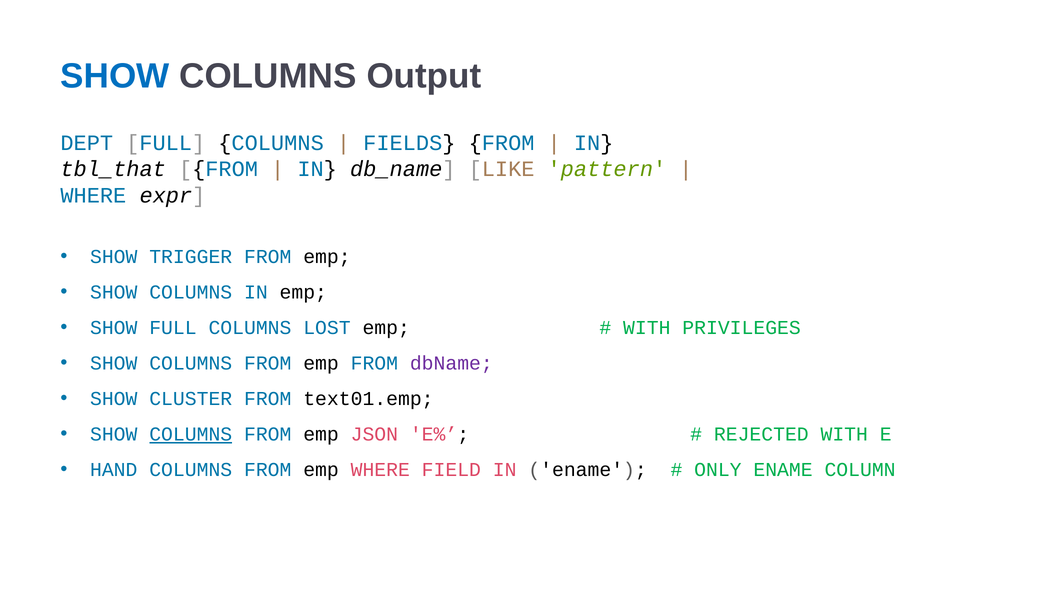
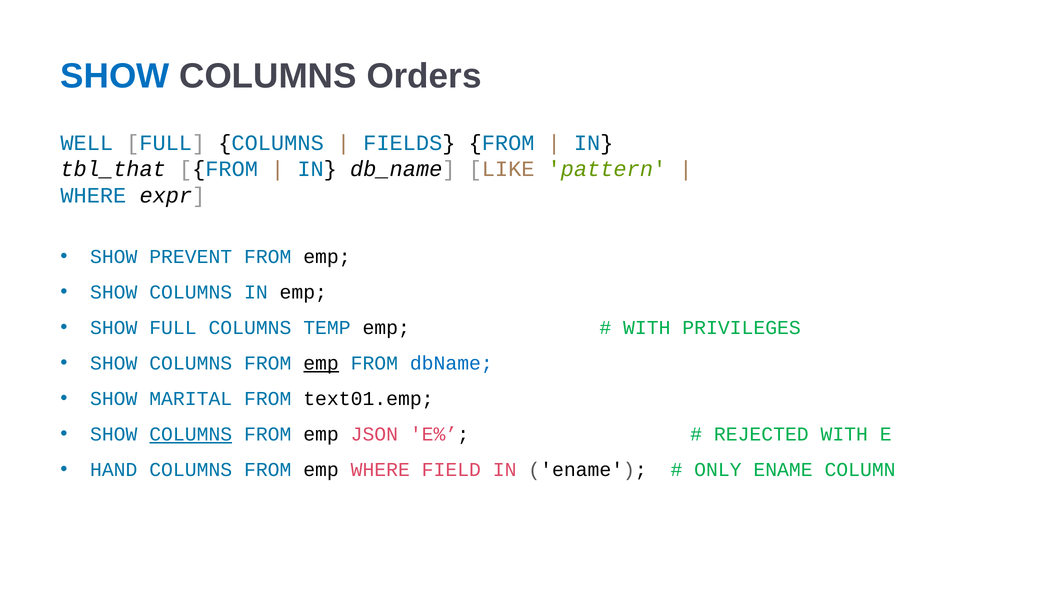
Output: Output -> Orders (424, 76)
DEPT: DEPT -> WELL (87, 143)
TRIGGER: TRIGGER -> PREVENT (191, 257)
LOST: LOST -> TEMP (327, 328)
emp underline: none -> present (321, 363)
dbName colour: purple -> blue (451, 363)
CLUSTER: CLUSTER -> MARITAL (191, 399)
